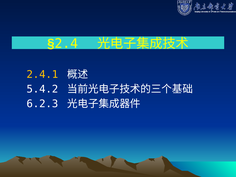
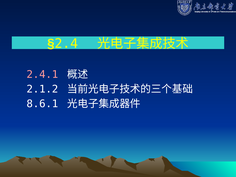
2.4.1 colour: yellow -> pink (42, 74)
5.4.2: 5.4.2 -> 2.1.2 (42, 89)
6.2.3: 6.2.3 -> 8.6.1 (42, 104)
